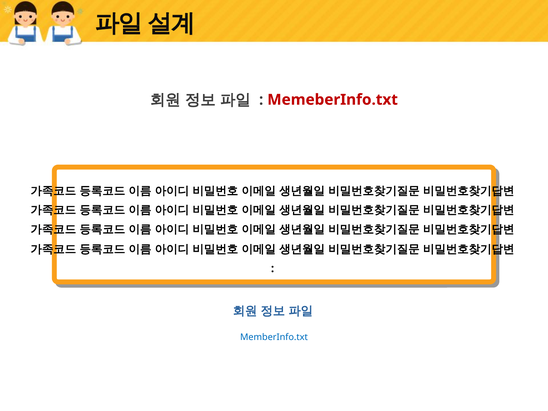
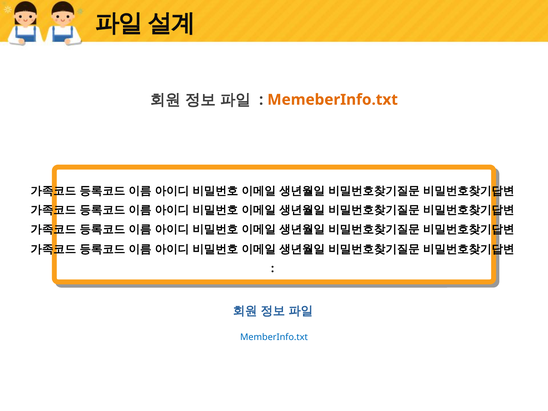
MemeberInfo.txt colour: red -> orange (333, 100)
